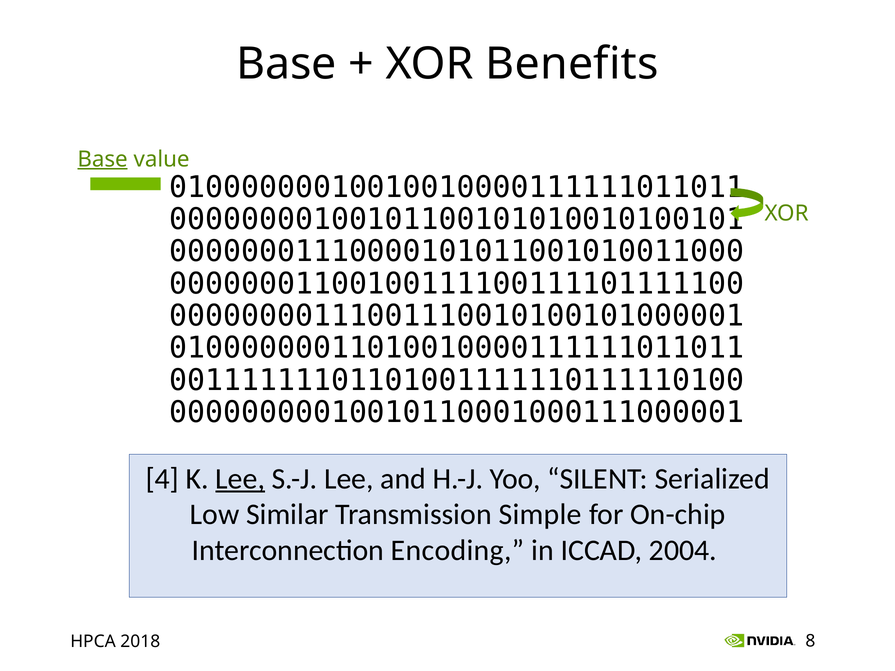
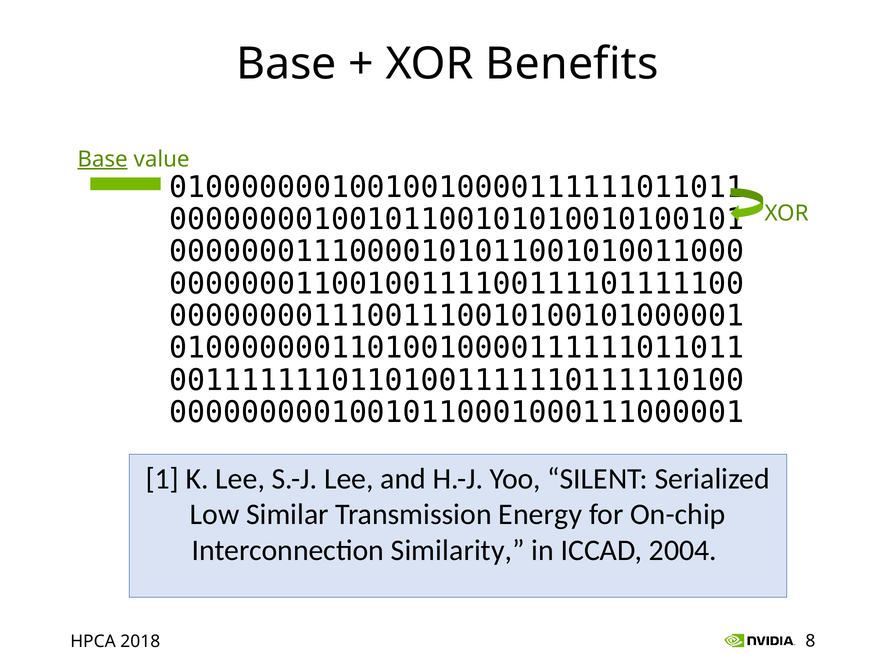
4: 4 -> 1 (162, 479)
Lee underline: present -> none (240, 479)
Simple: Simple -> Energy (540, 515)
Encoding: Encoding -> Similarity (458, 550)
